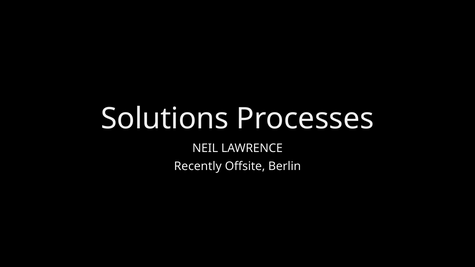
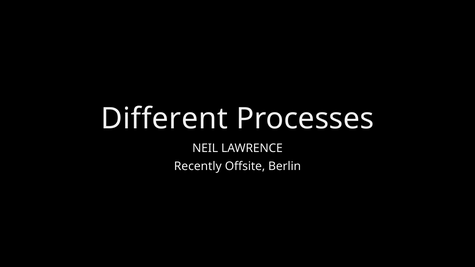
Solutions: Solutions -> Different (164, 119)
